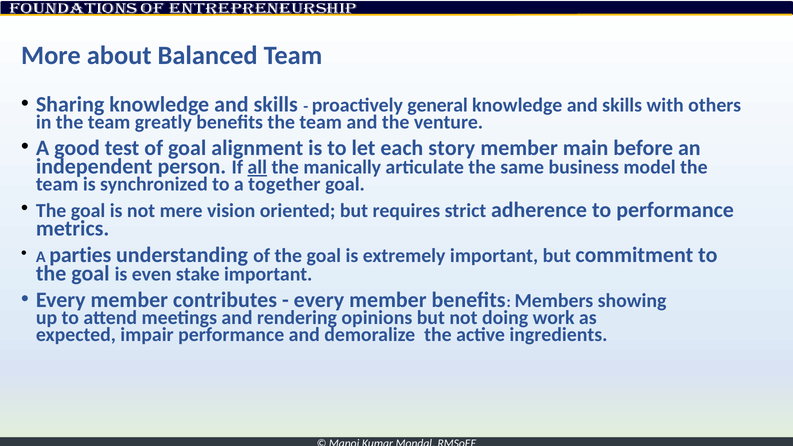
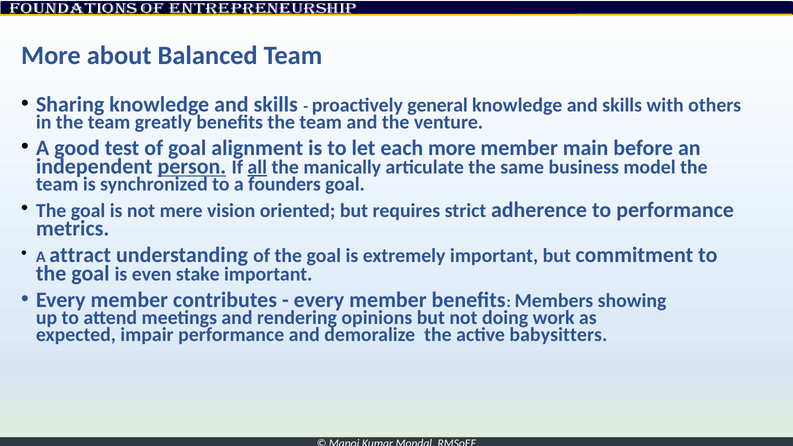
each story: story -> more (452, 148)
person underline: none -> present (192, 167)
together: together -> founders (285, 184)
parties: parties -> attract (80, 255)
ingredients: ingredients -> babysitters (558, 335)
